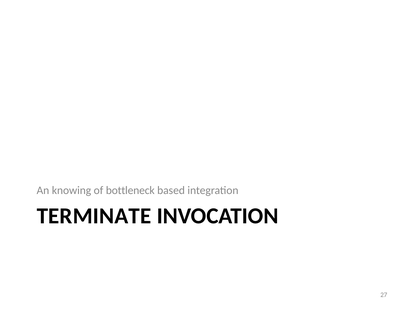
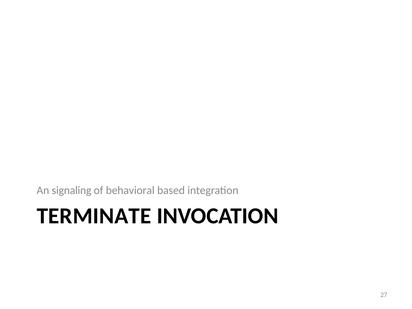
knowing: knowing -> signaling (72, 190)
bottleneck: bottleneck -> behavioral (130, 190)
